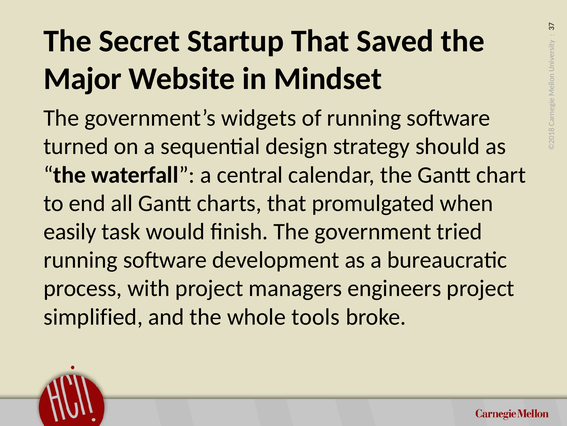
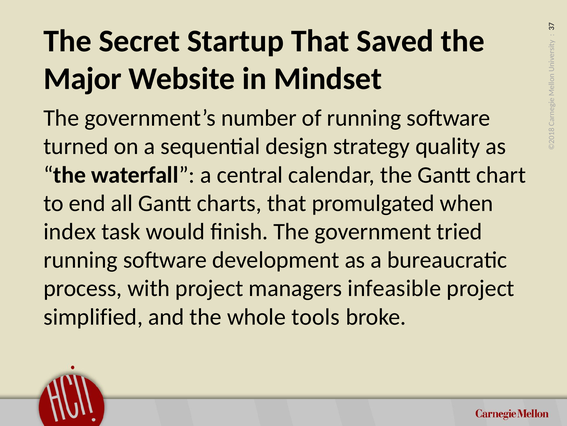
widgets: widgets -> number (259, 118)
should: should -> quality (448, 146)
easily: easily -> index (70, 231)
engineers: engineers -> infeasible (394, 288)
